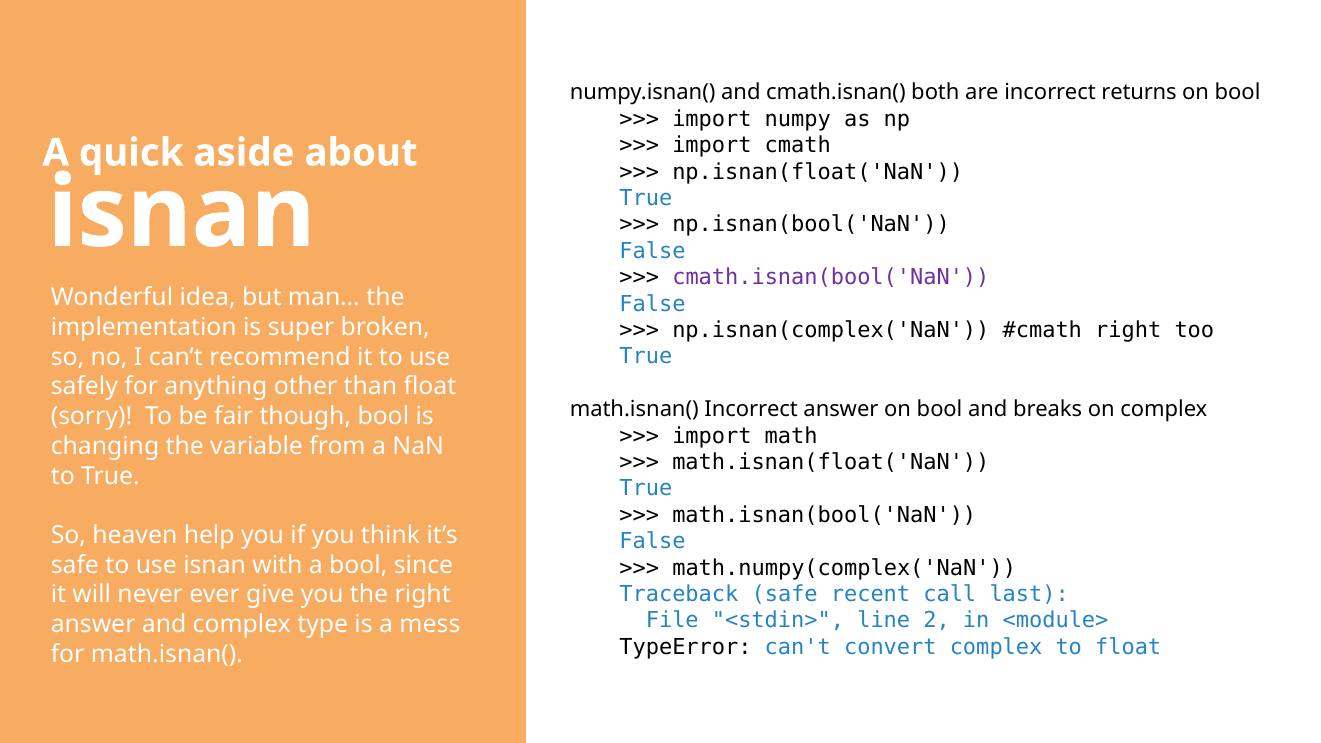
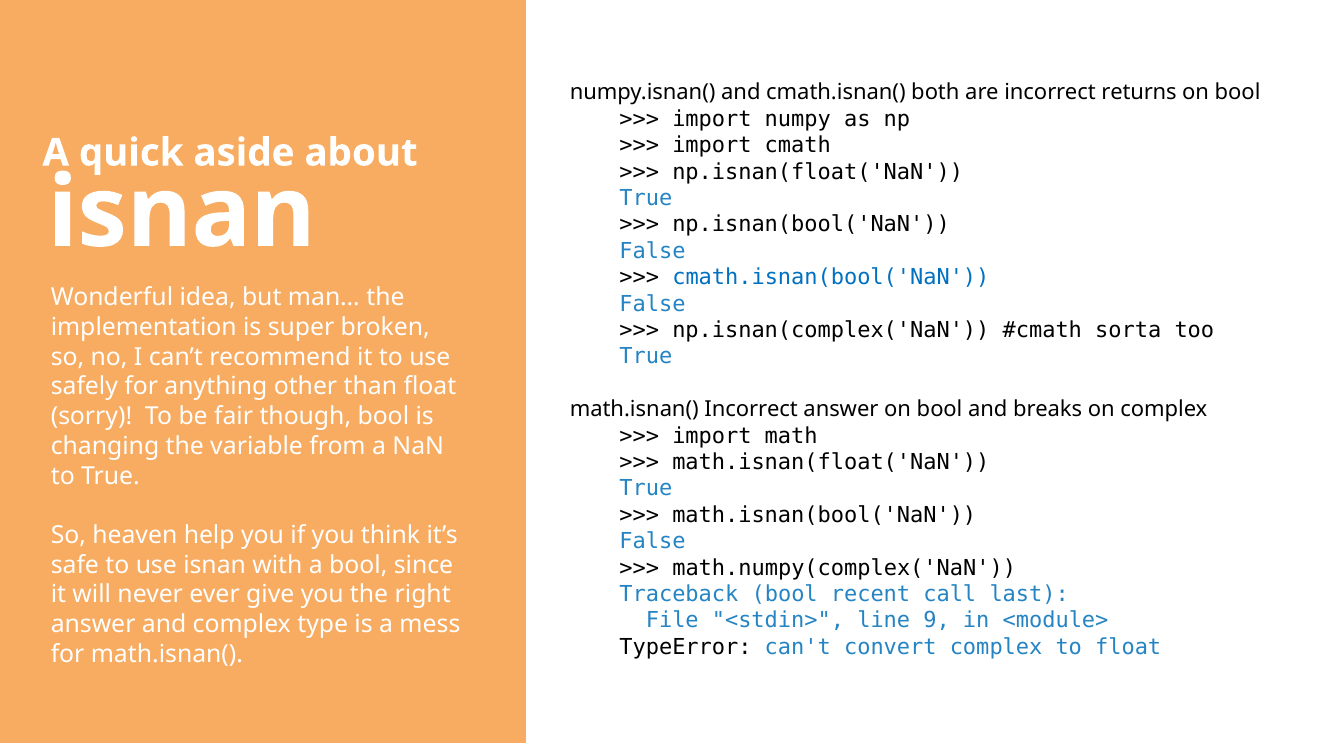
cmath.isnan(bool('NaN colour: purple -> blue (831, 277)
right: right -> sorta (1128, 330)
Traceback safe: safe -> bool (785, 594)
2: 2 -> 9 (937, 621)
